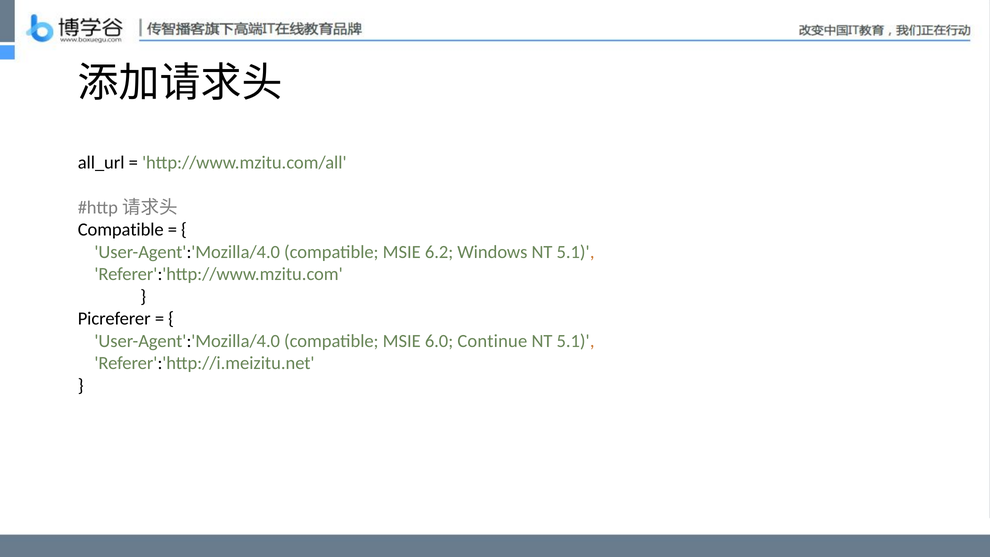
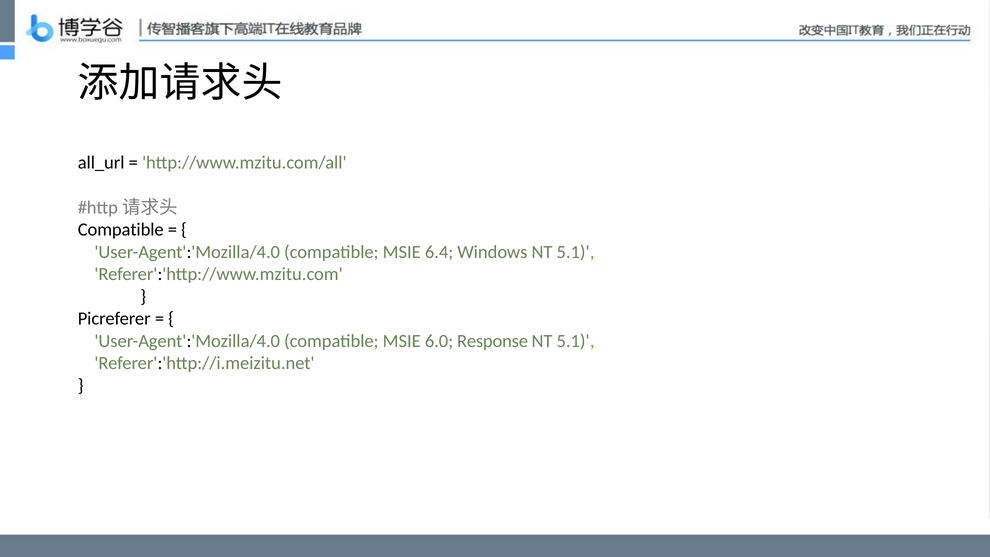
6.2: 6.2 -> 6.4 (439, 252)
Continue: Continue -> Response (493, 341)
